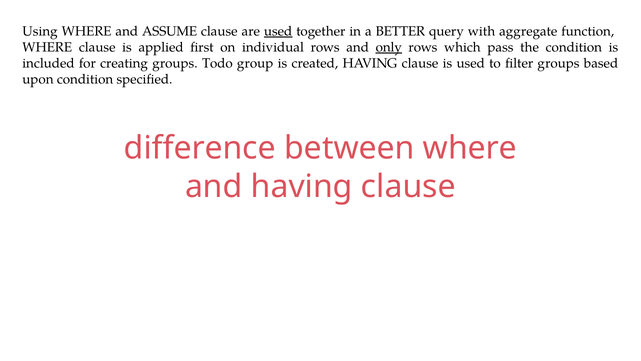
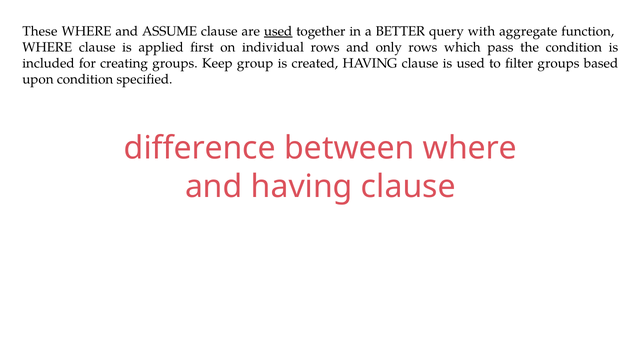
Using: Using -> These (40, 31)
only underline: present -> none (389, 47)
Todo: Todo -> Keep (217, 63)
